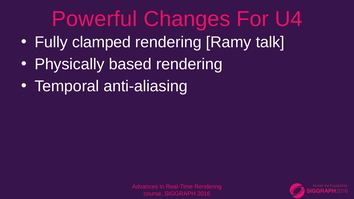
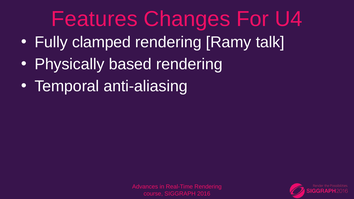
Powerful: Powerful -> Features (94, 19)
